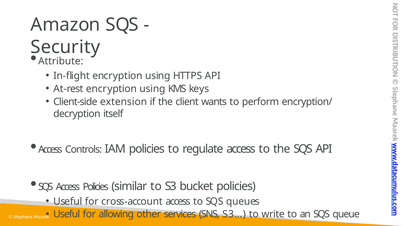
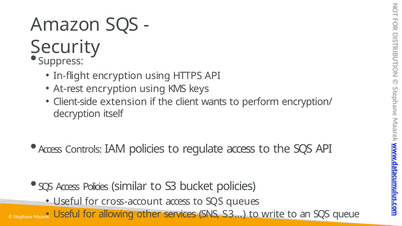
Attribute: Attribute -> Suppress (61, 61)
